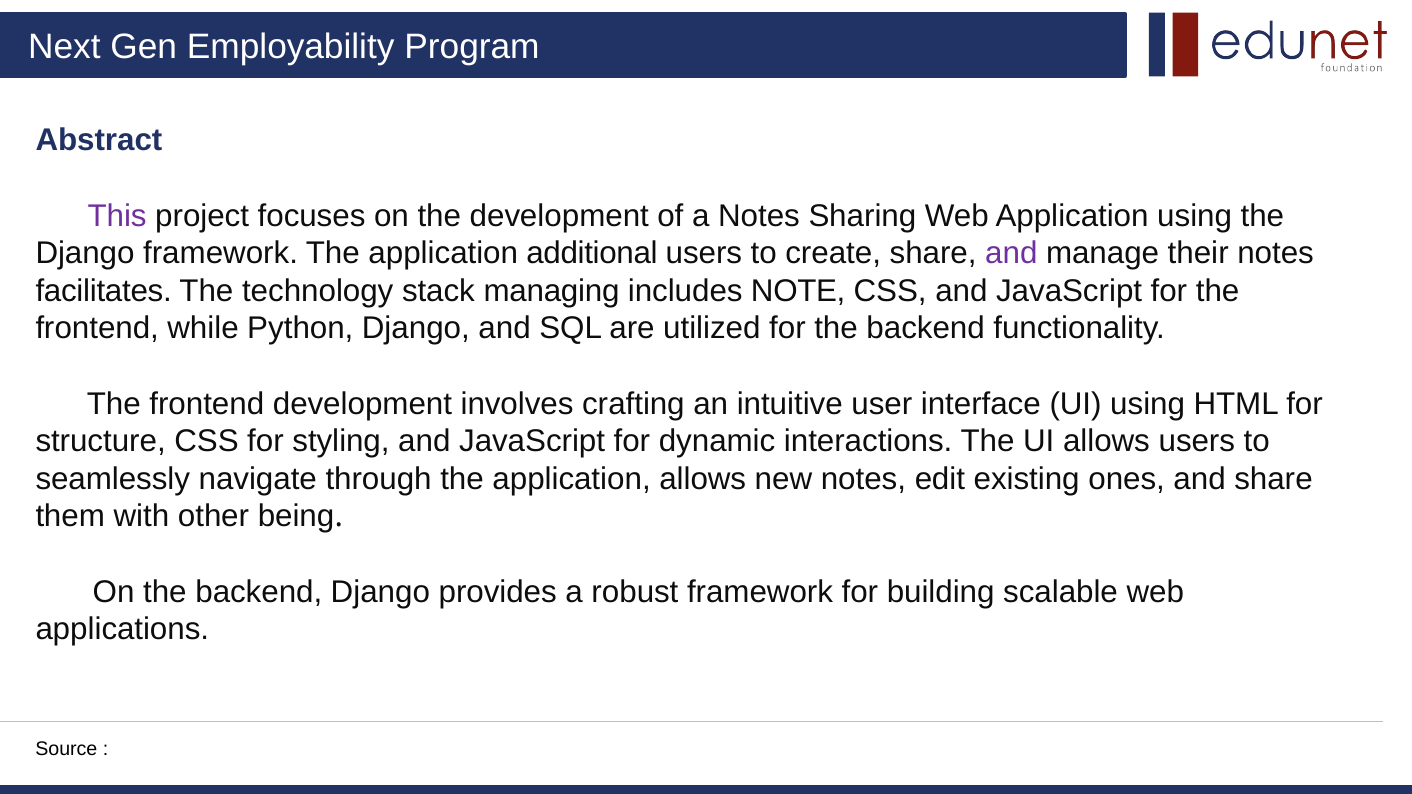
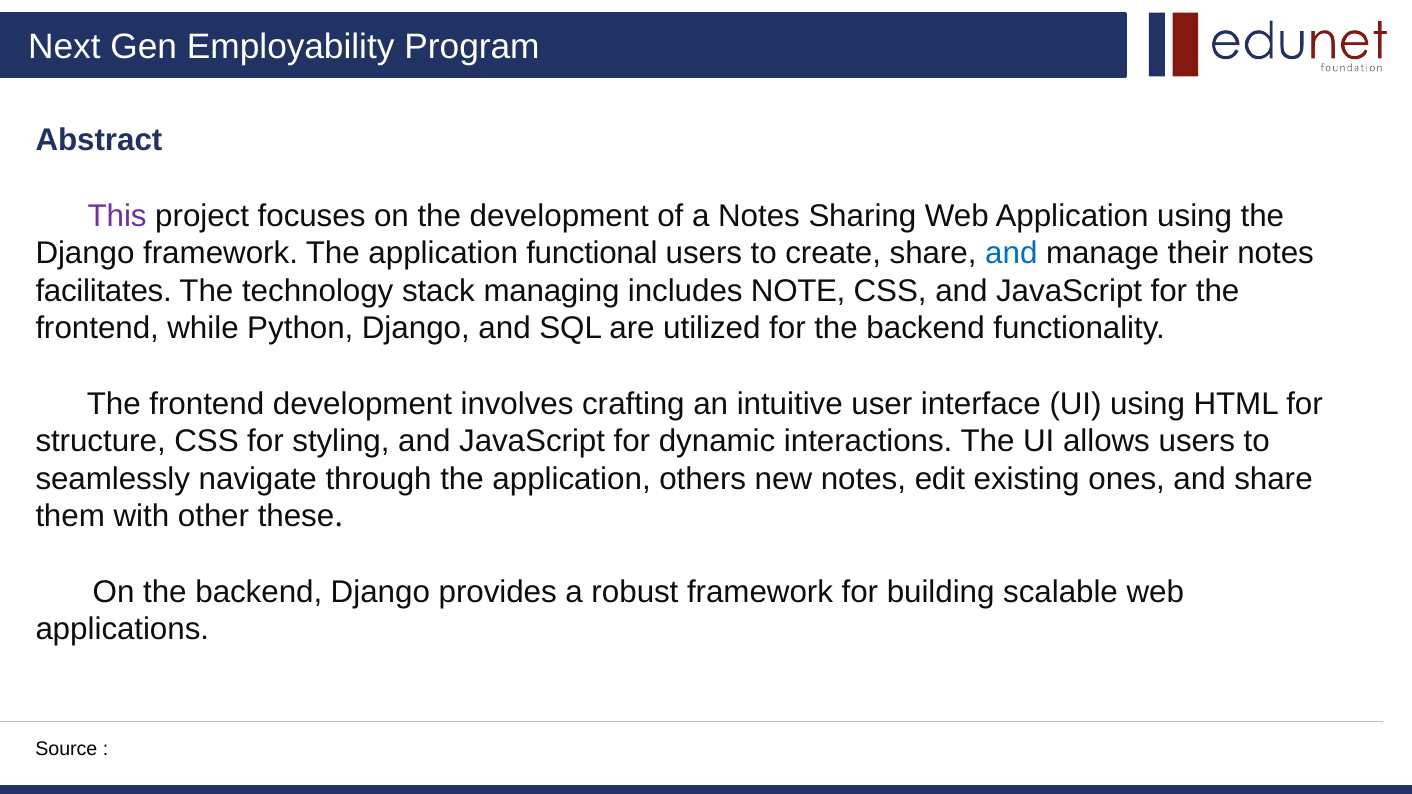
additional: additional -> functional (592, 253)
and colour: purple -> blue (1011, 253)
application allows: allows -> others (703, 479)
being: being -> these (296, 517)
